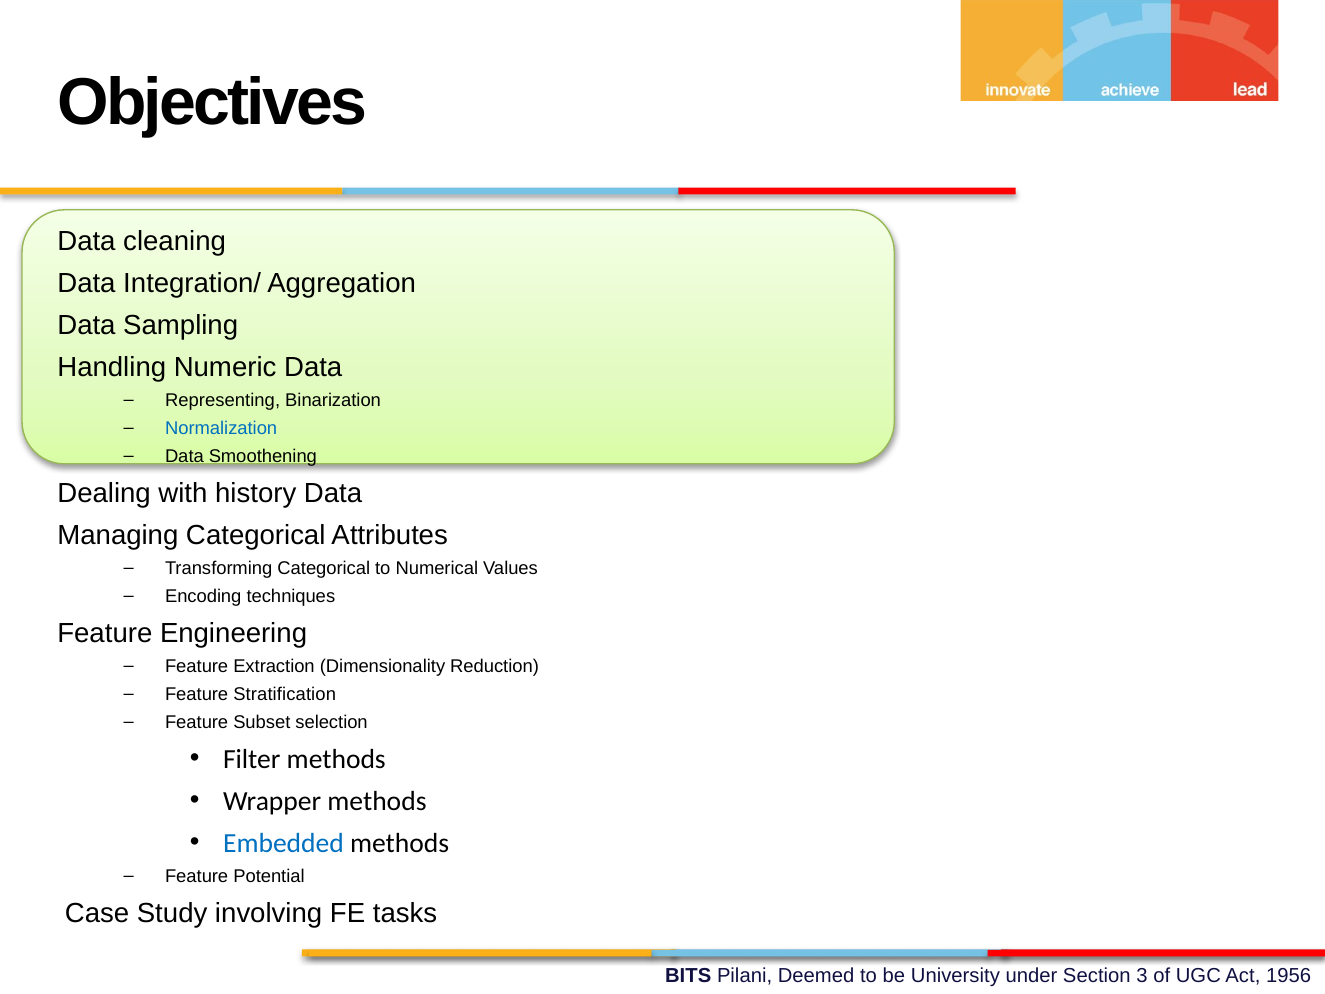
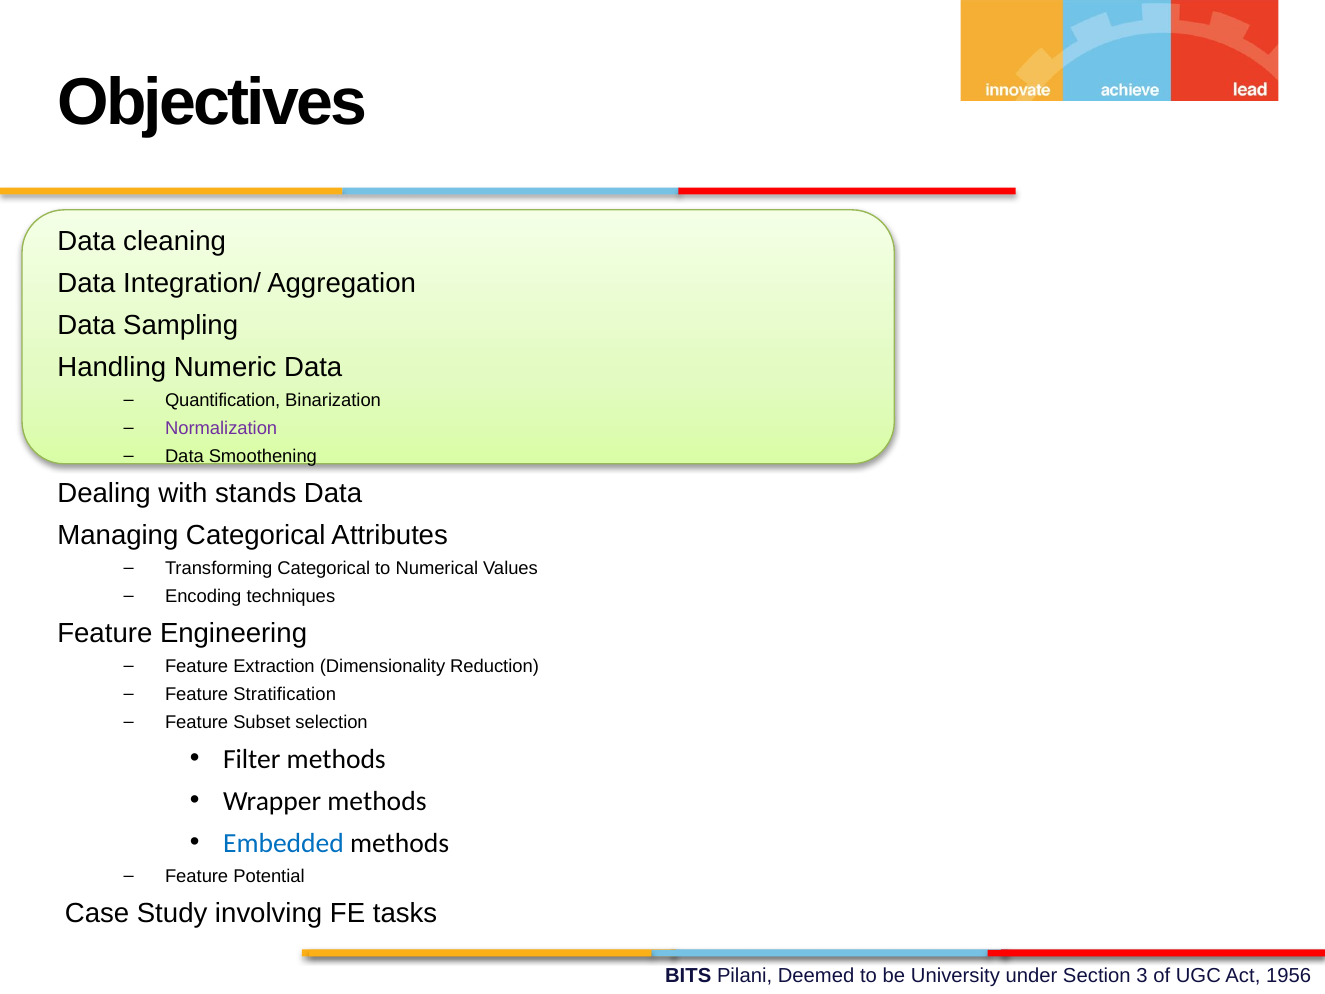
Representing: Representing -> Quantification (223, 400)
Normalization colour: blue -> purple (221, 428)
history: history -> stands (256, 493)
